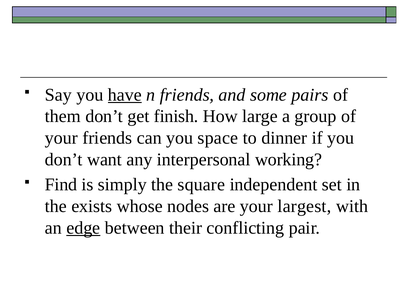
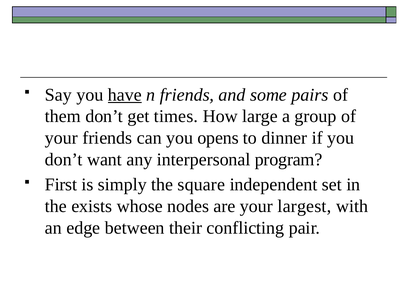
finish: finish -> times (176, 116)
space: space -> opens (218, 138)
working: working -> program (289, 160)
Find: Find -> First (61, 185)
edge underline: present -> none (83, 228)
